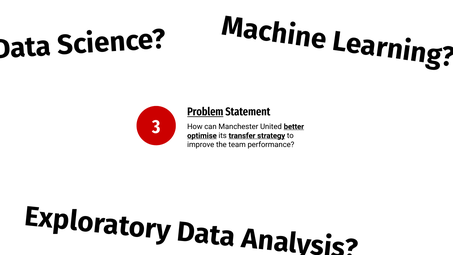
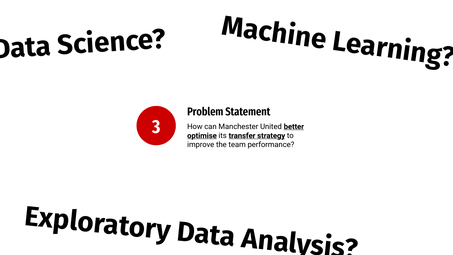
Problem underline: present -> none (205, 112)
